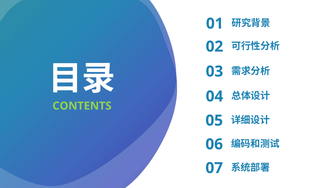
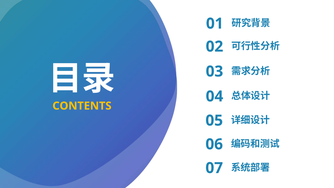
CONTENTS colour: light green -> yellow (82, 106)
